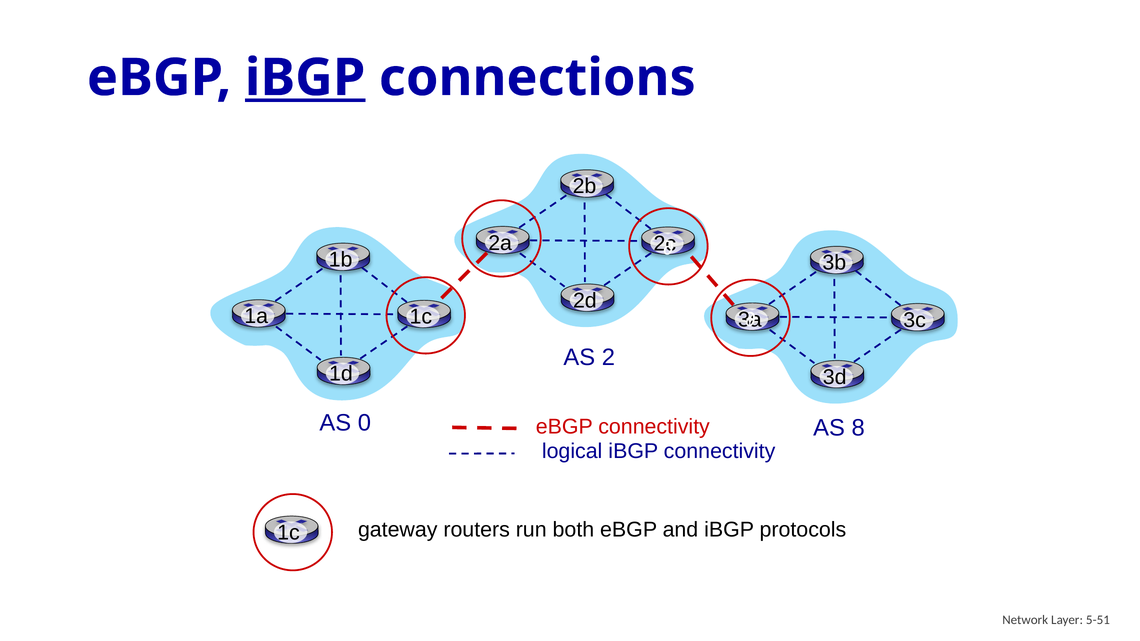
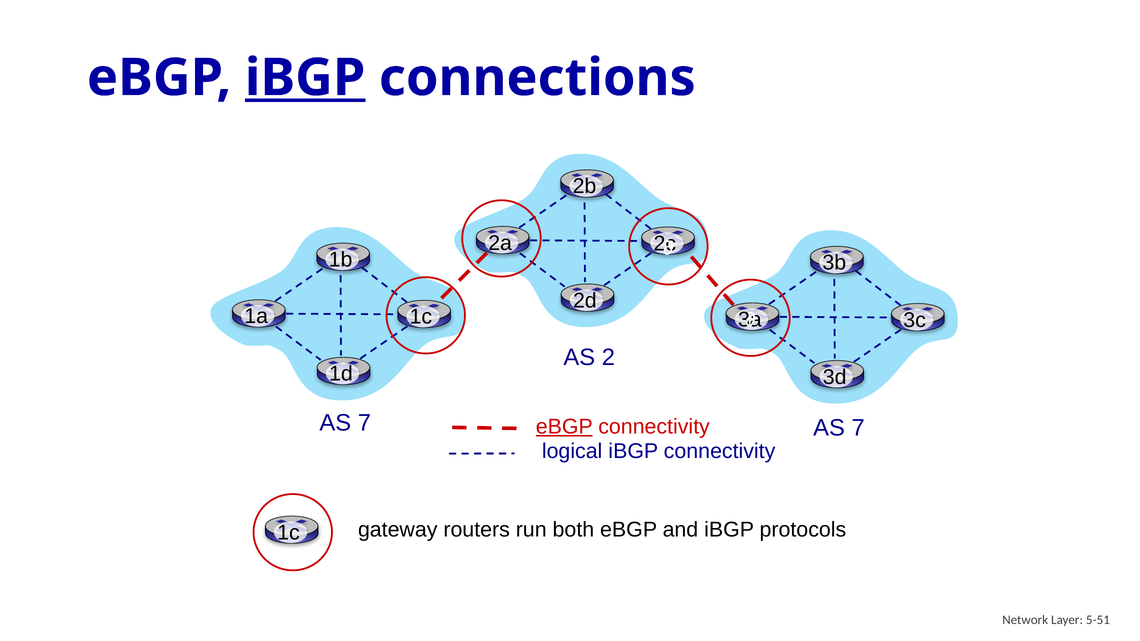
0: 0 -> 7 (364, 423)
eBGP underline: none -> present (564, 427)
8: 8 -> 7 (858, 428)
